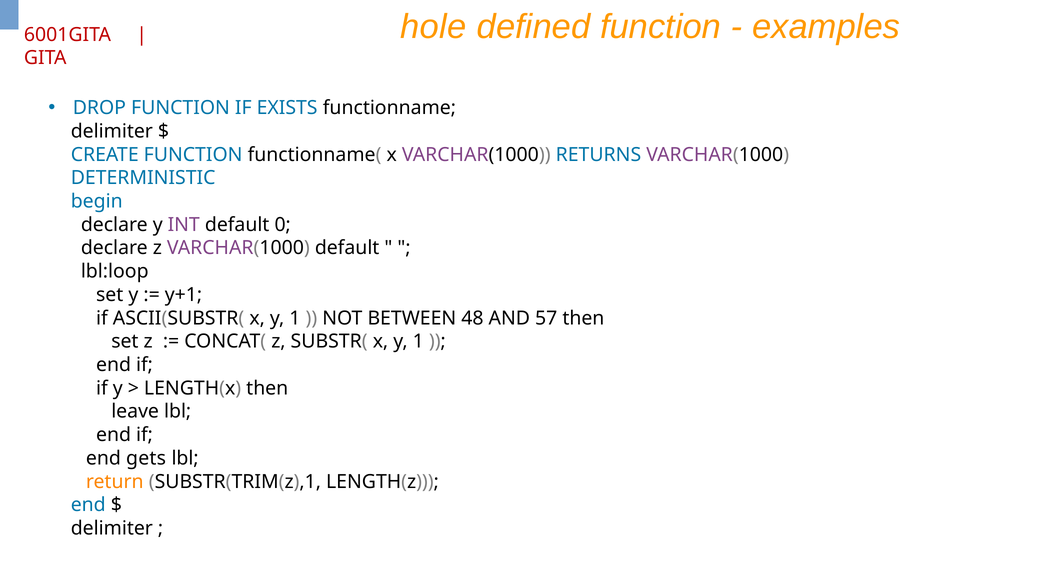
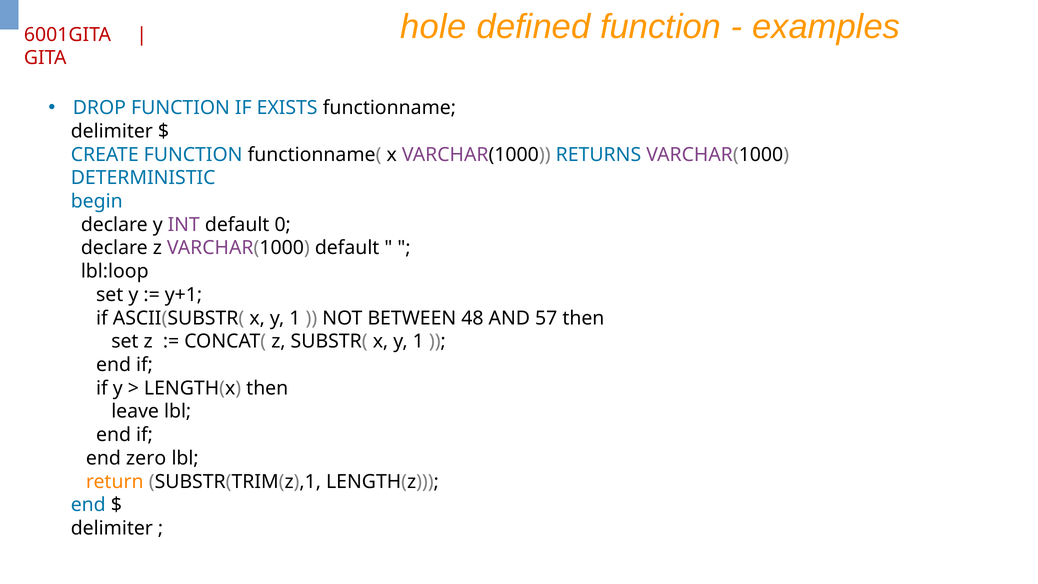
gets: gets -> zero (146, 458)
